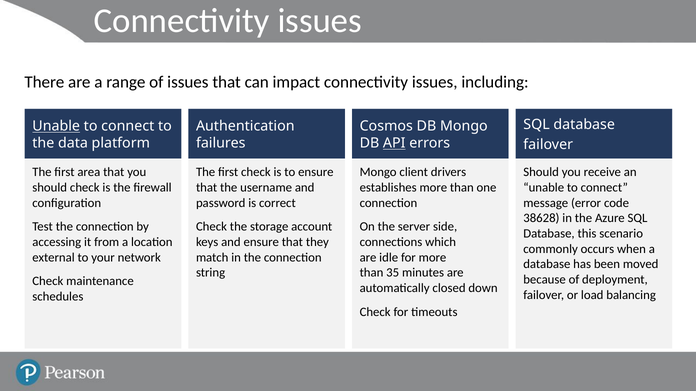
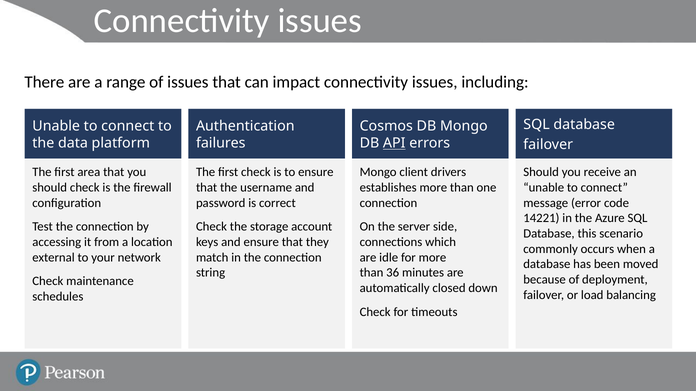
Unable underline: present -> none (56, 126)
38628: 38628 -> 14221 (541, 218)
35: 35 -> 36 (393, 273)
